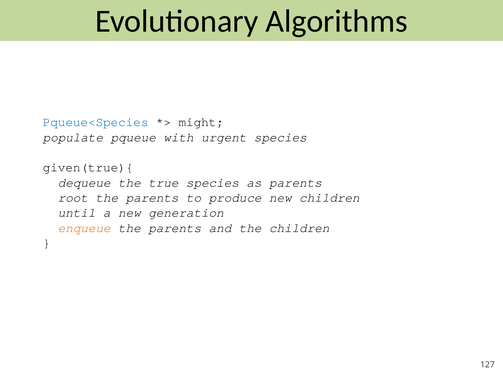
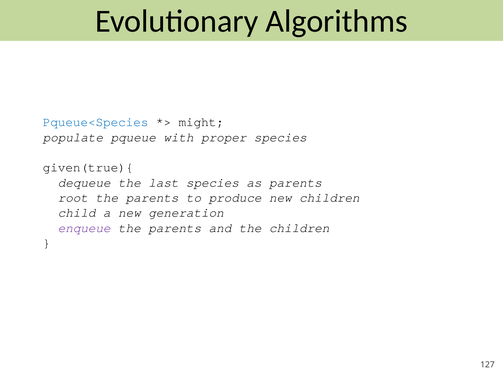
urgent: urgent -> proper (224, 137)
true: true -> last (164, 182)
until: until -> child (77, 212)
enqueue colour: orange -> purple (84, 227)
